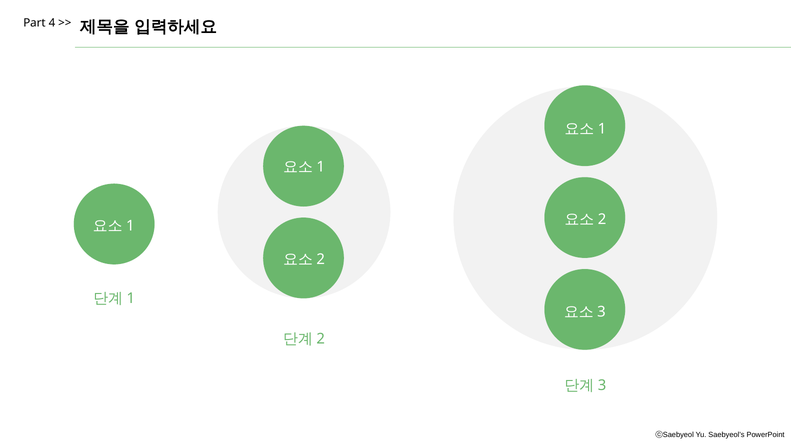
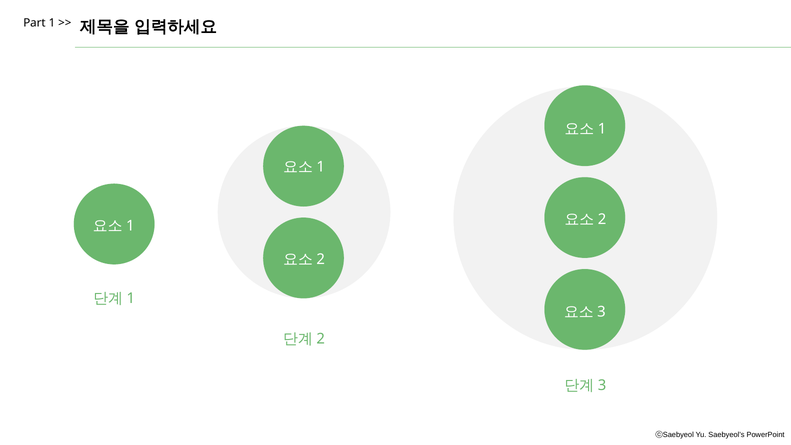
4: 4 -> 1 (52, 23)
